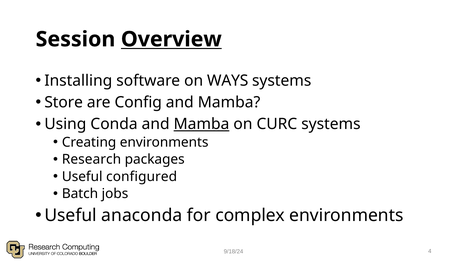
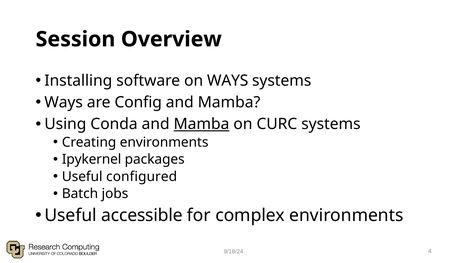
Overview underline: present -> none (171, 39)
Store: Store -> Ways (64, 102)
Research: Research -> Ipykernel (92, 159)
anaconda: anaconda -> accessible (142, 215)
